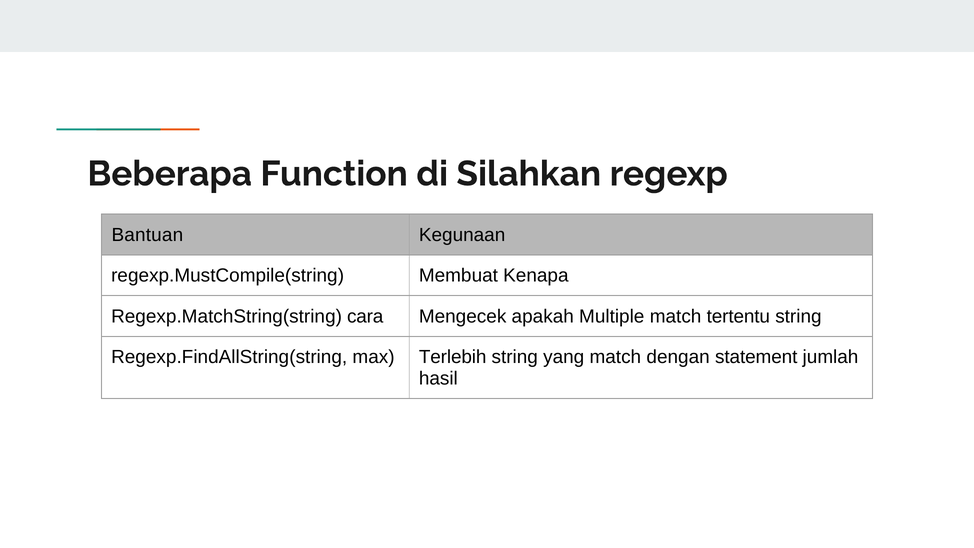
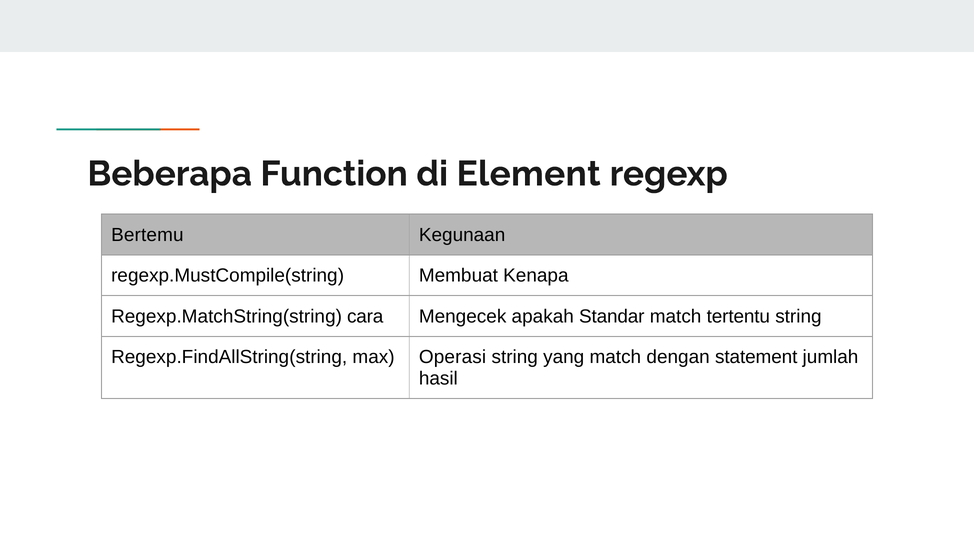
Silahkan: Silahkan -> Element (529, 174)
Bantuan: Bantuan -> Bertemu (147, 235)
Multiple: Multiple -> Standar (612, 316)
Terlebih: Terlebih -> Operasi (453, 357)
